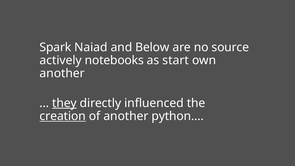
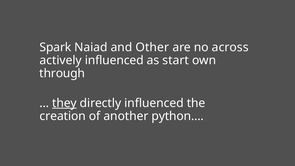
Below: Below -> Other (152, 47)
source: source -> across (230, 47)
actively notebooks: notebooks -> influenced (114, 60)
another: another -> through (62, 73)
creation underline: present -> none (63, 116)
